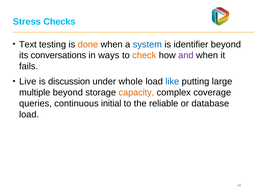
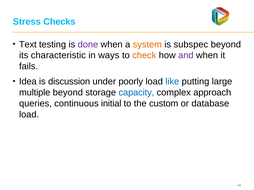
done colour: orange -> purple (88, 45)
system colour: blue -> orange (147, 45)
identifier: identifier -> subspec (191, 45)
conversations: conversations -> characteristic (58, 56)
Live: Live -> Idea (28, 82)
whole: whole -> poorly (131, 82)
capacity colour: orange -> blue (136, 93)
coverage: coverage -> approach (212, 93)
reliable: reliable -> custom (164, 104)
